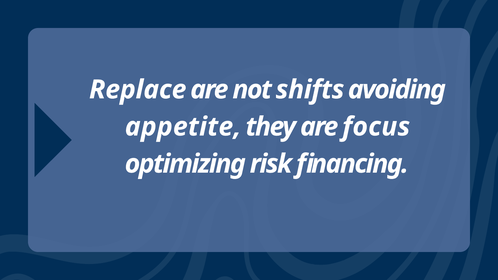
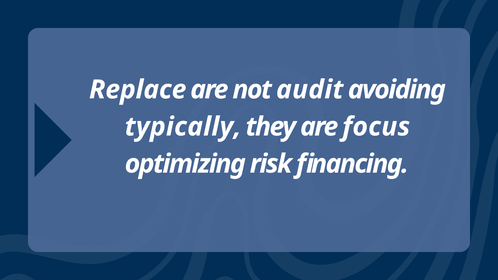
shifts: shifts -> audit (310, 90)
appetite: appetite -> typically (183, 127)
